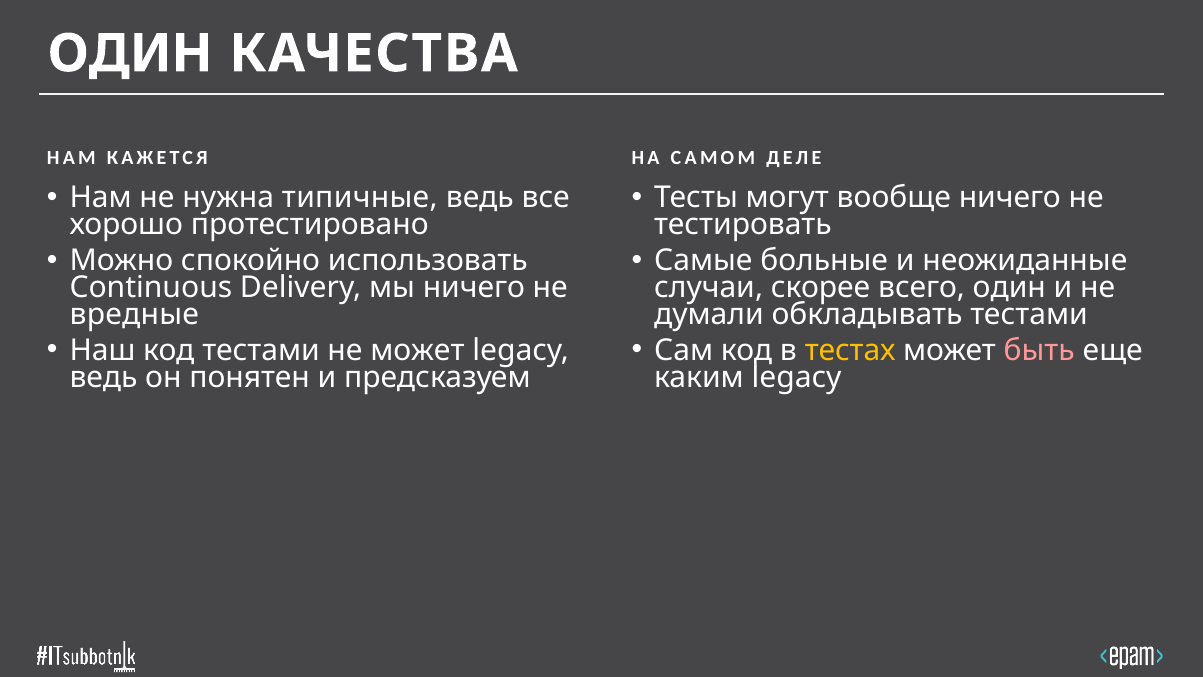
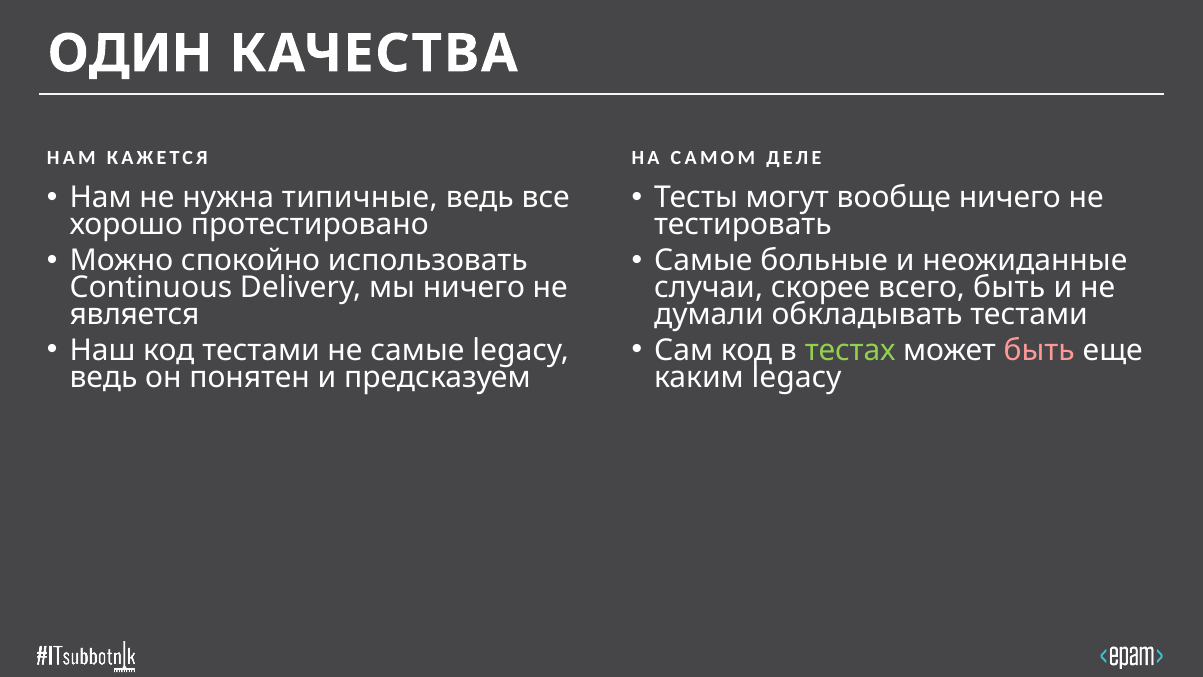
всего один: один -> быть (1009, 287)
вредные: вредные -> является (135, 314)
не может: может -> самые (417, 350)
тестах colour: yellow -> light green (850, 350)
